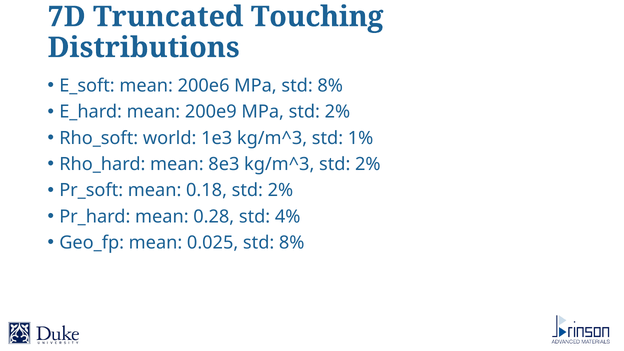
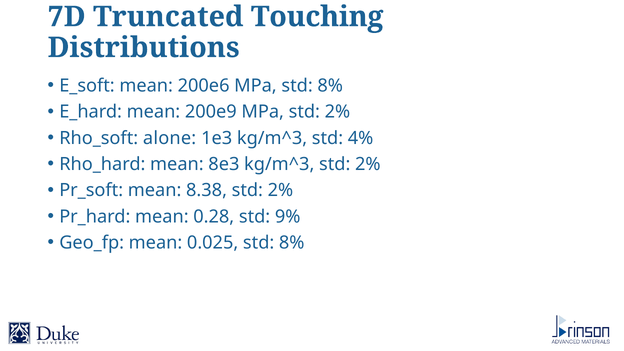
world: world -> alone (170, 138)
1%: 1% -> 4% (361, 138)
0.18: 0.18 -> 8.38 (207, 190)
4%: 4% -> 9% (288, 216)
